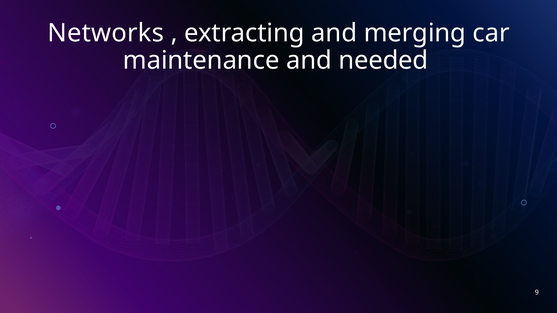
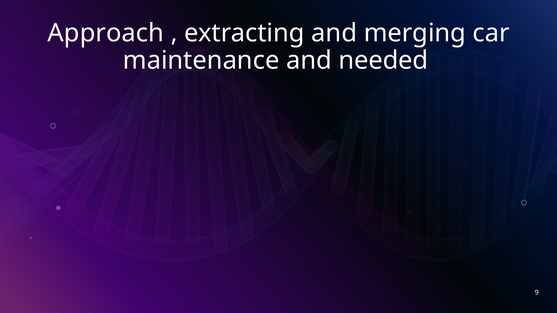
Networks: Networks -> Approach (106, 33)
